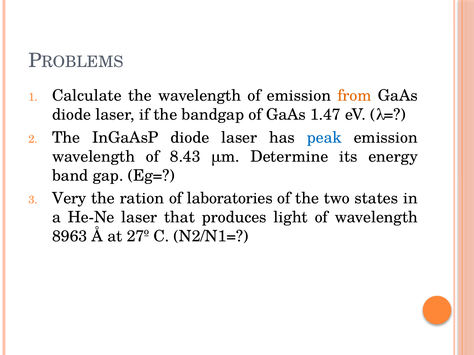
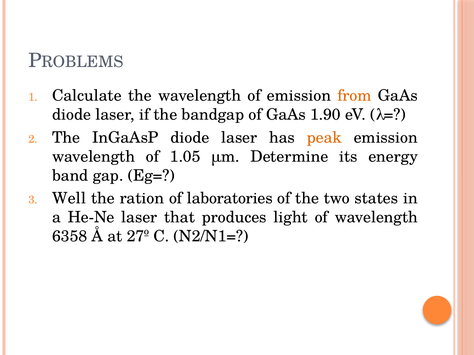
1.47: 1.47 -> 1.90 (325, 115)
peak colour: blue -> orange (324, 138)
8.43: 8.43 -> 1.05 (185, 157)
Very: Very -> Well (69, 199)
8963: 8963 -> 6358 (70, 237)
